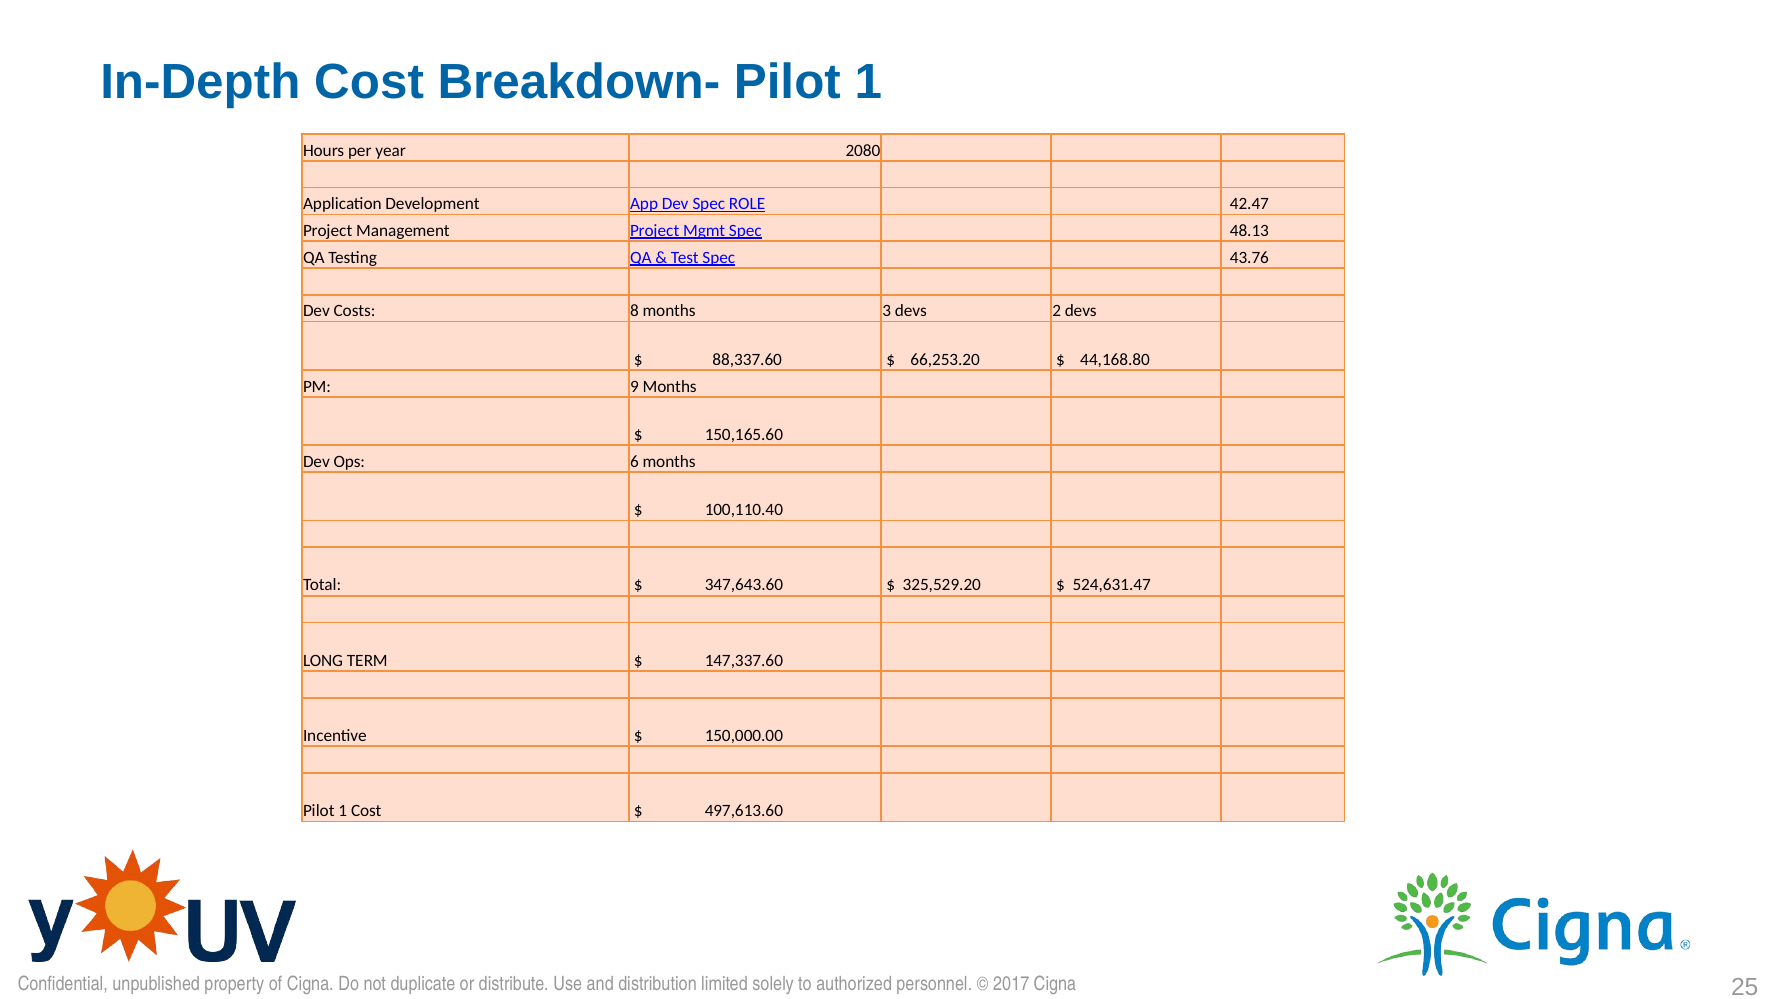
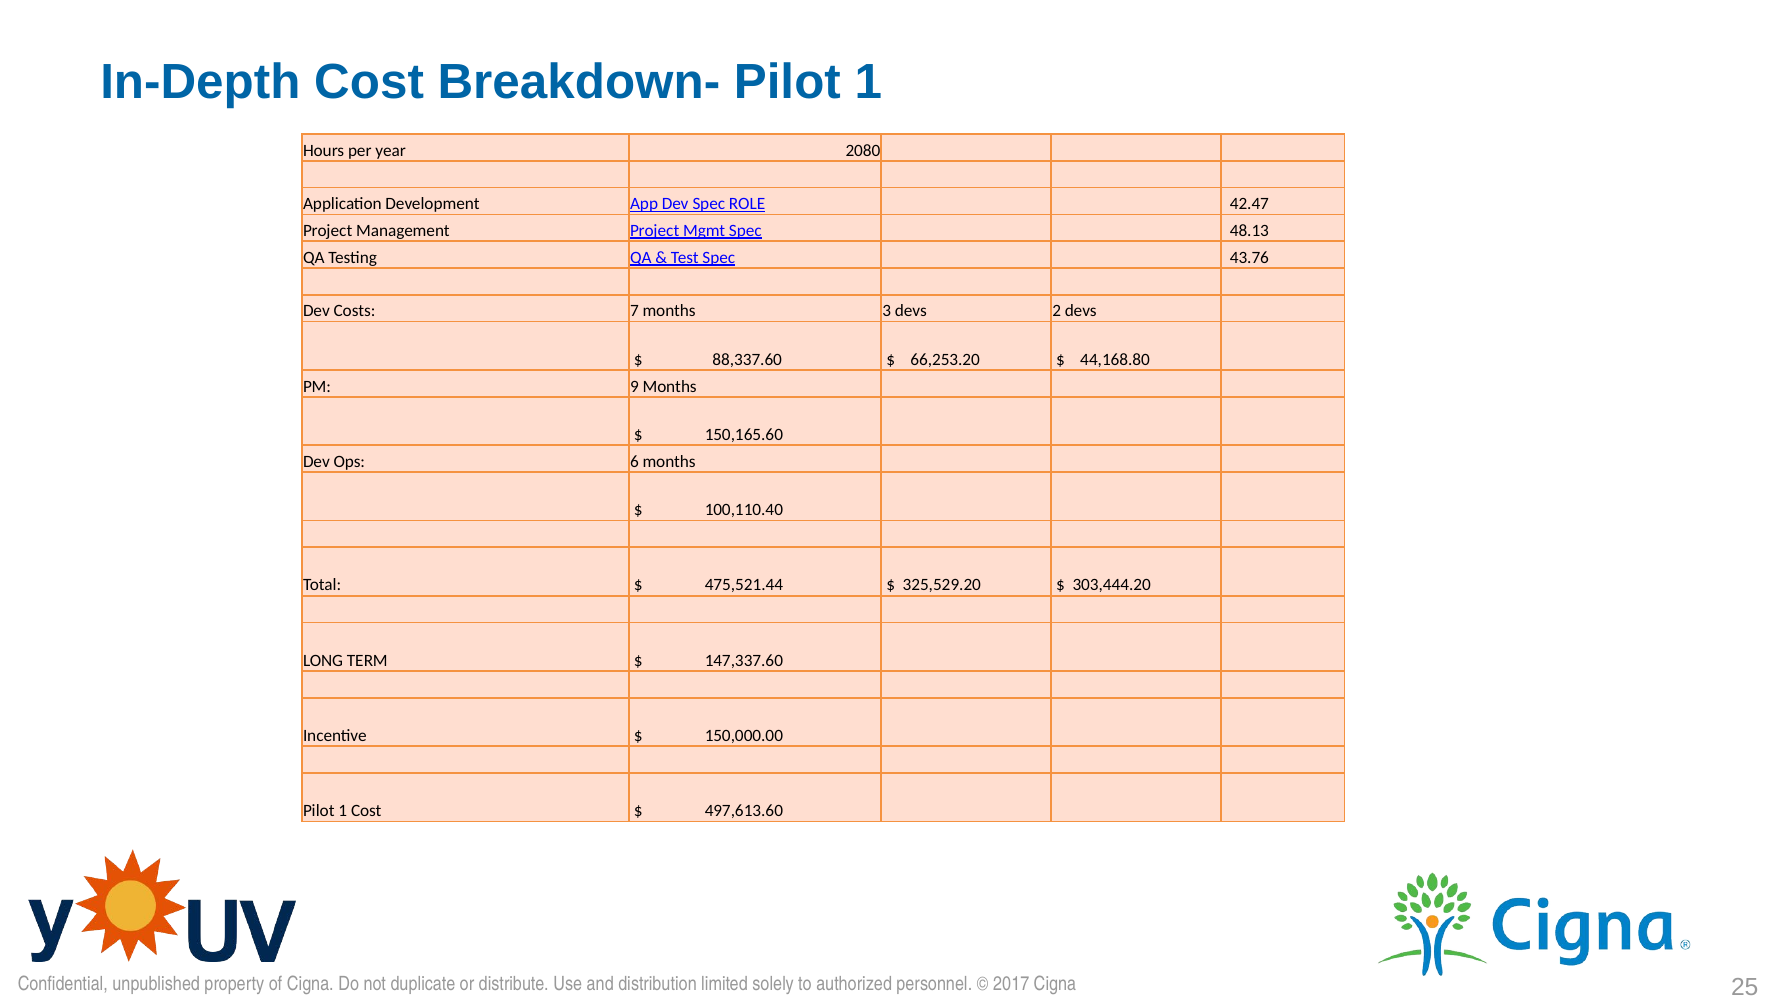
8: 8 -> 7 (634, 311)
347,643.60: 347,643.60 -> 475,521.44 (744, 585)
524,631.47: 524,631.47 -> 303,444.20 (1112, 585)
